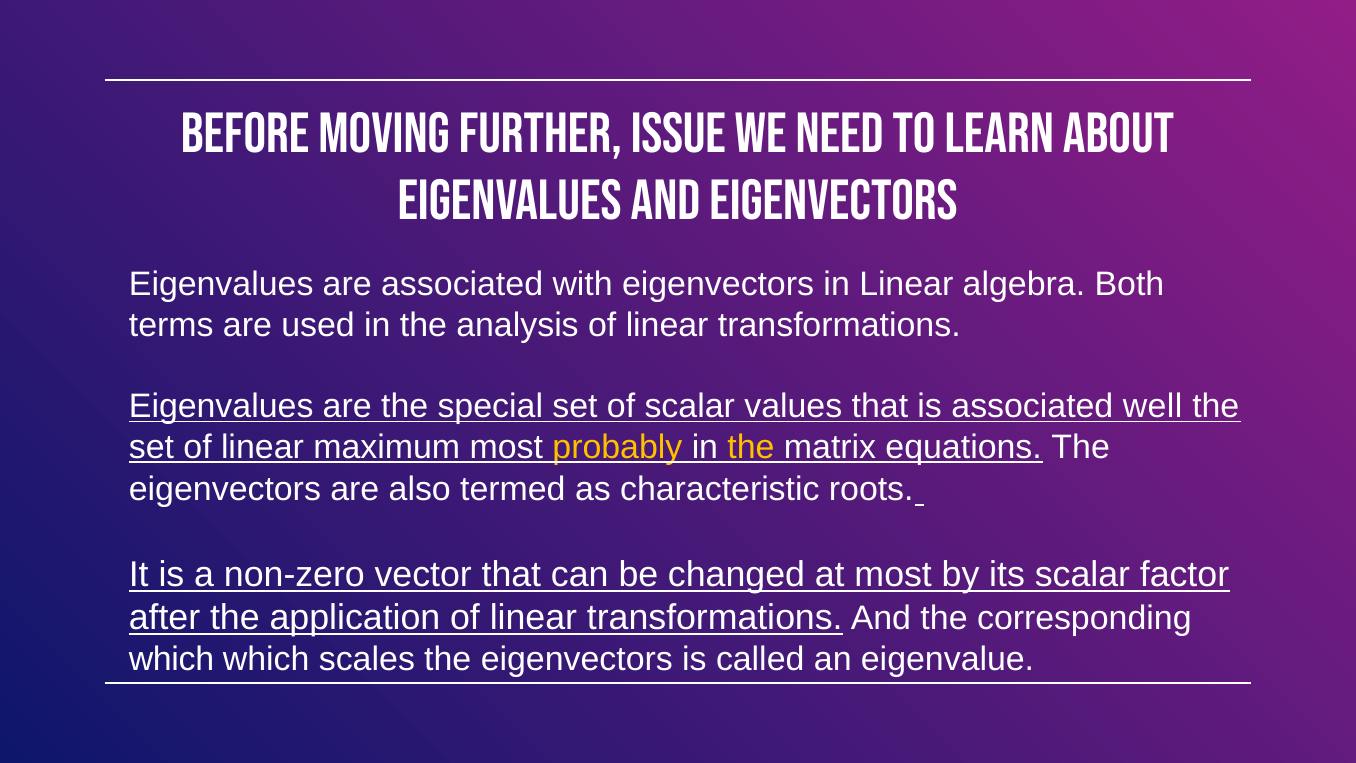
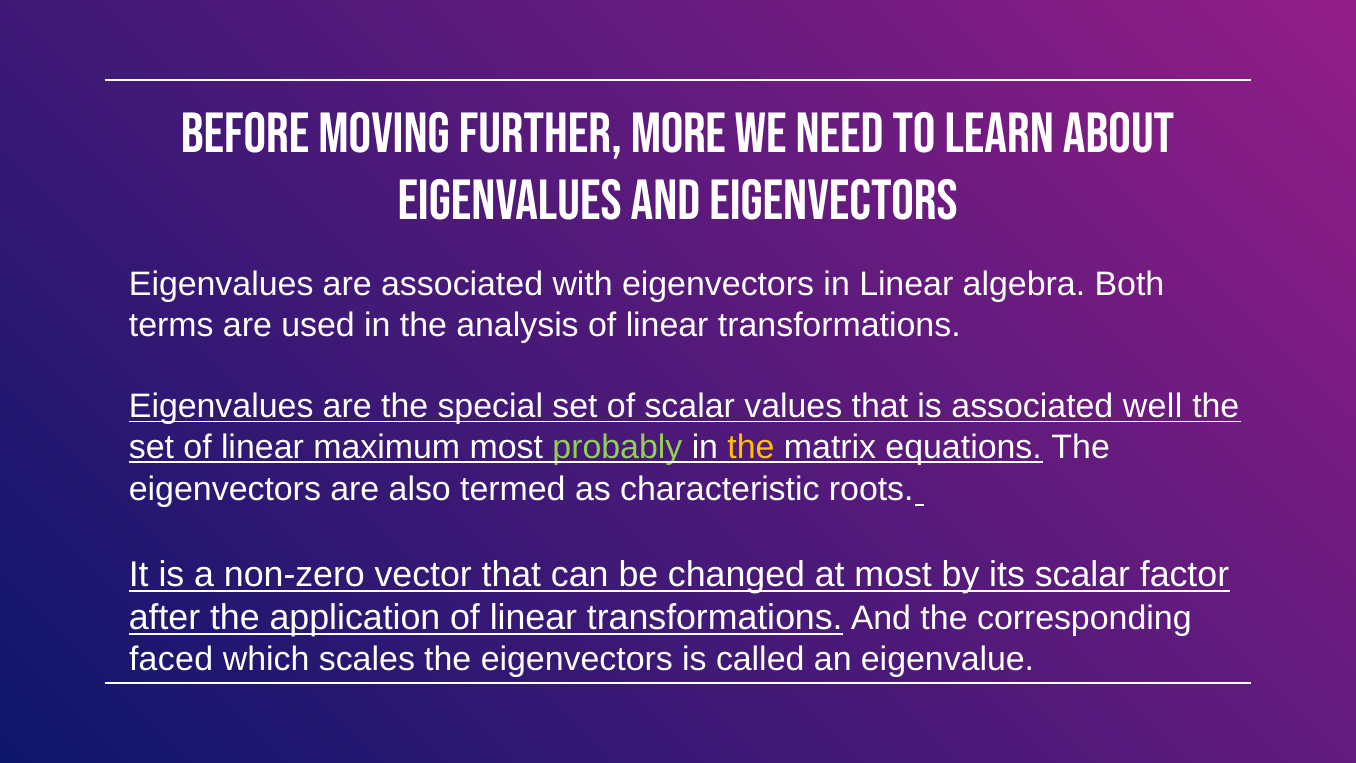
ISSUE: ISSUE -> MORE (678, 133)
probably colour: yellow -> light green (617, 447)
which: which -> faced (171, 659)
